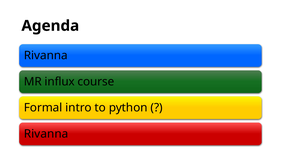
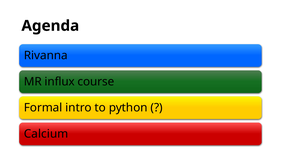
Rivanna: Rivanna -> Calcium (46, 134)
